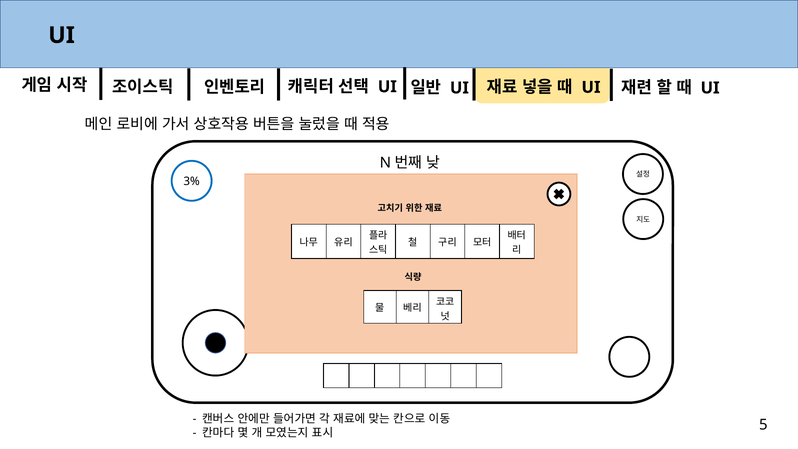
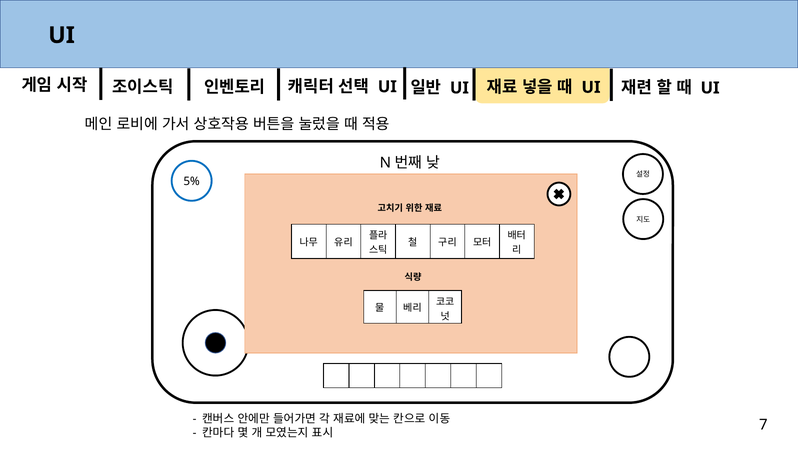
3%: 3% -> 5% (192, 181)
5: 5 -> 7 (763, 425)
